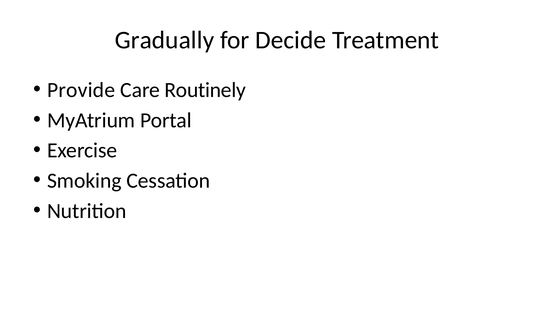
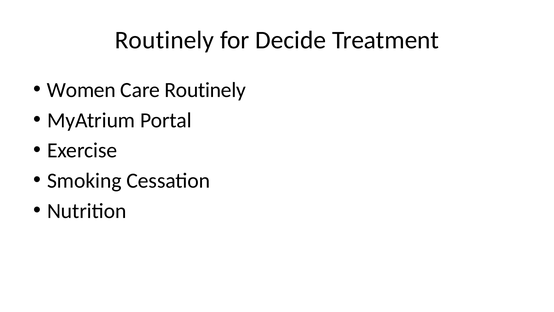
Gradually: Gradually -> Routinely (164, 40)
Provide: Provide -> Women (81, 90)
